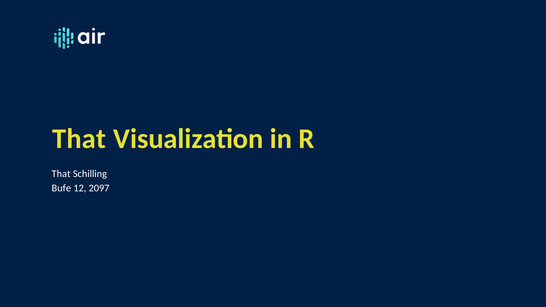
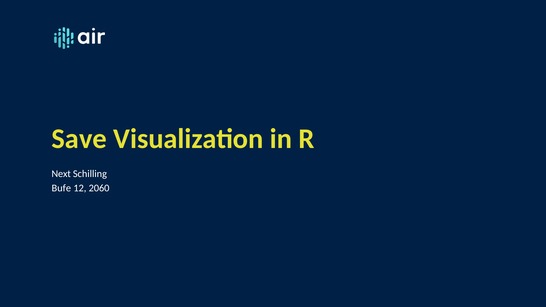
That: That -> Save (79, 139)
That: That -> Next (61, 174)
2097: 2097 -> 2060 (99, 188)
